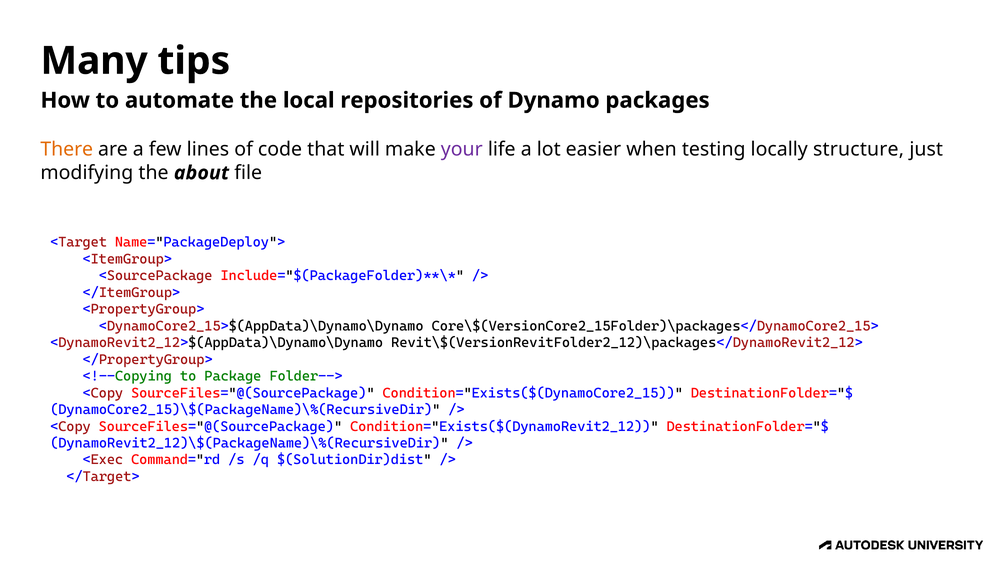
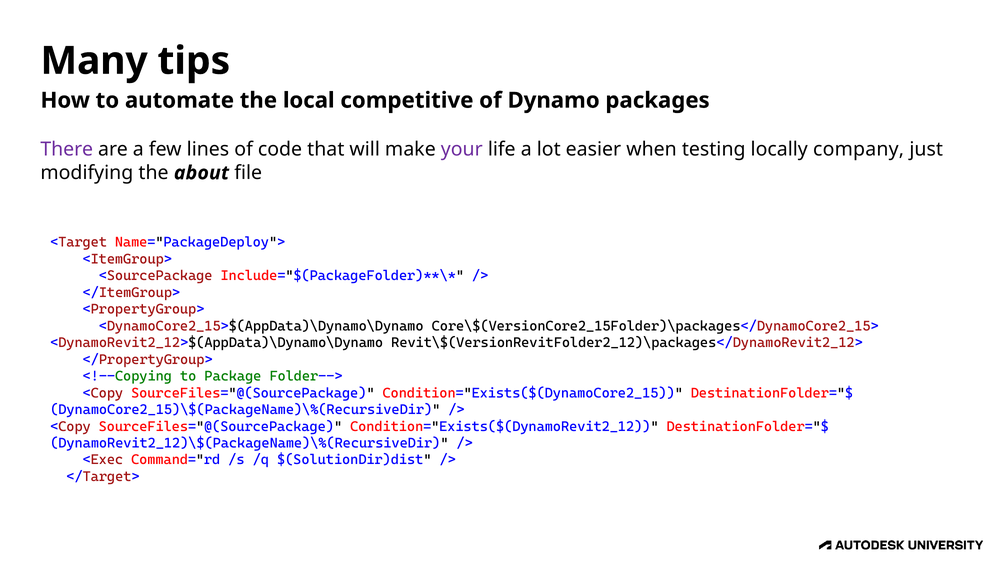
repositories: repositories -> competitive (407, 100)
There colour: orange -> purple (67, 150)
structure: structure -> company (859, 150)
